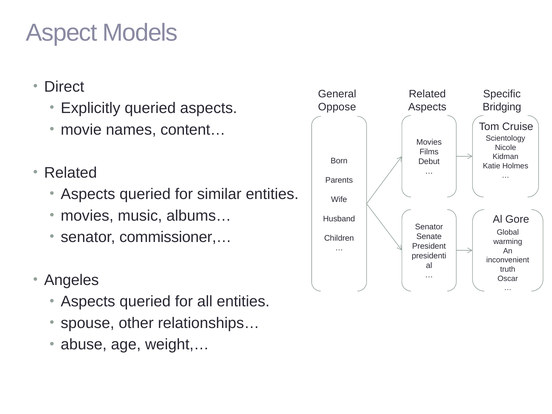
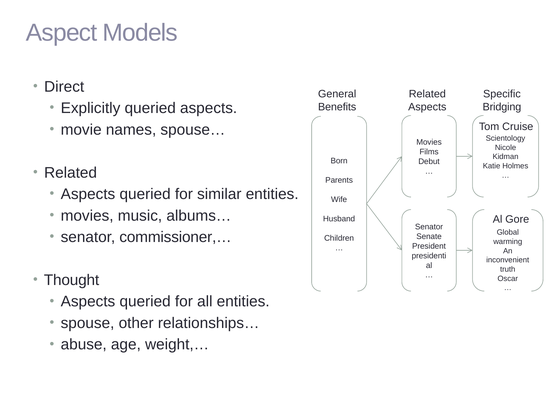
Oppose: Oppose -> Benefits (337, 107)
content…: content… -> spouse… (193, 130)
Angeles: Angeles -> Thought (72, 280)
